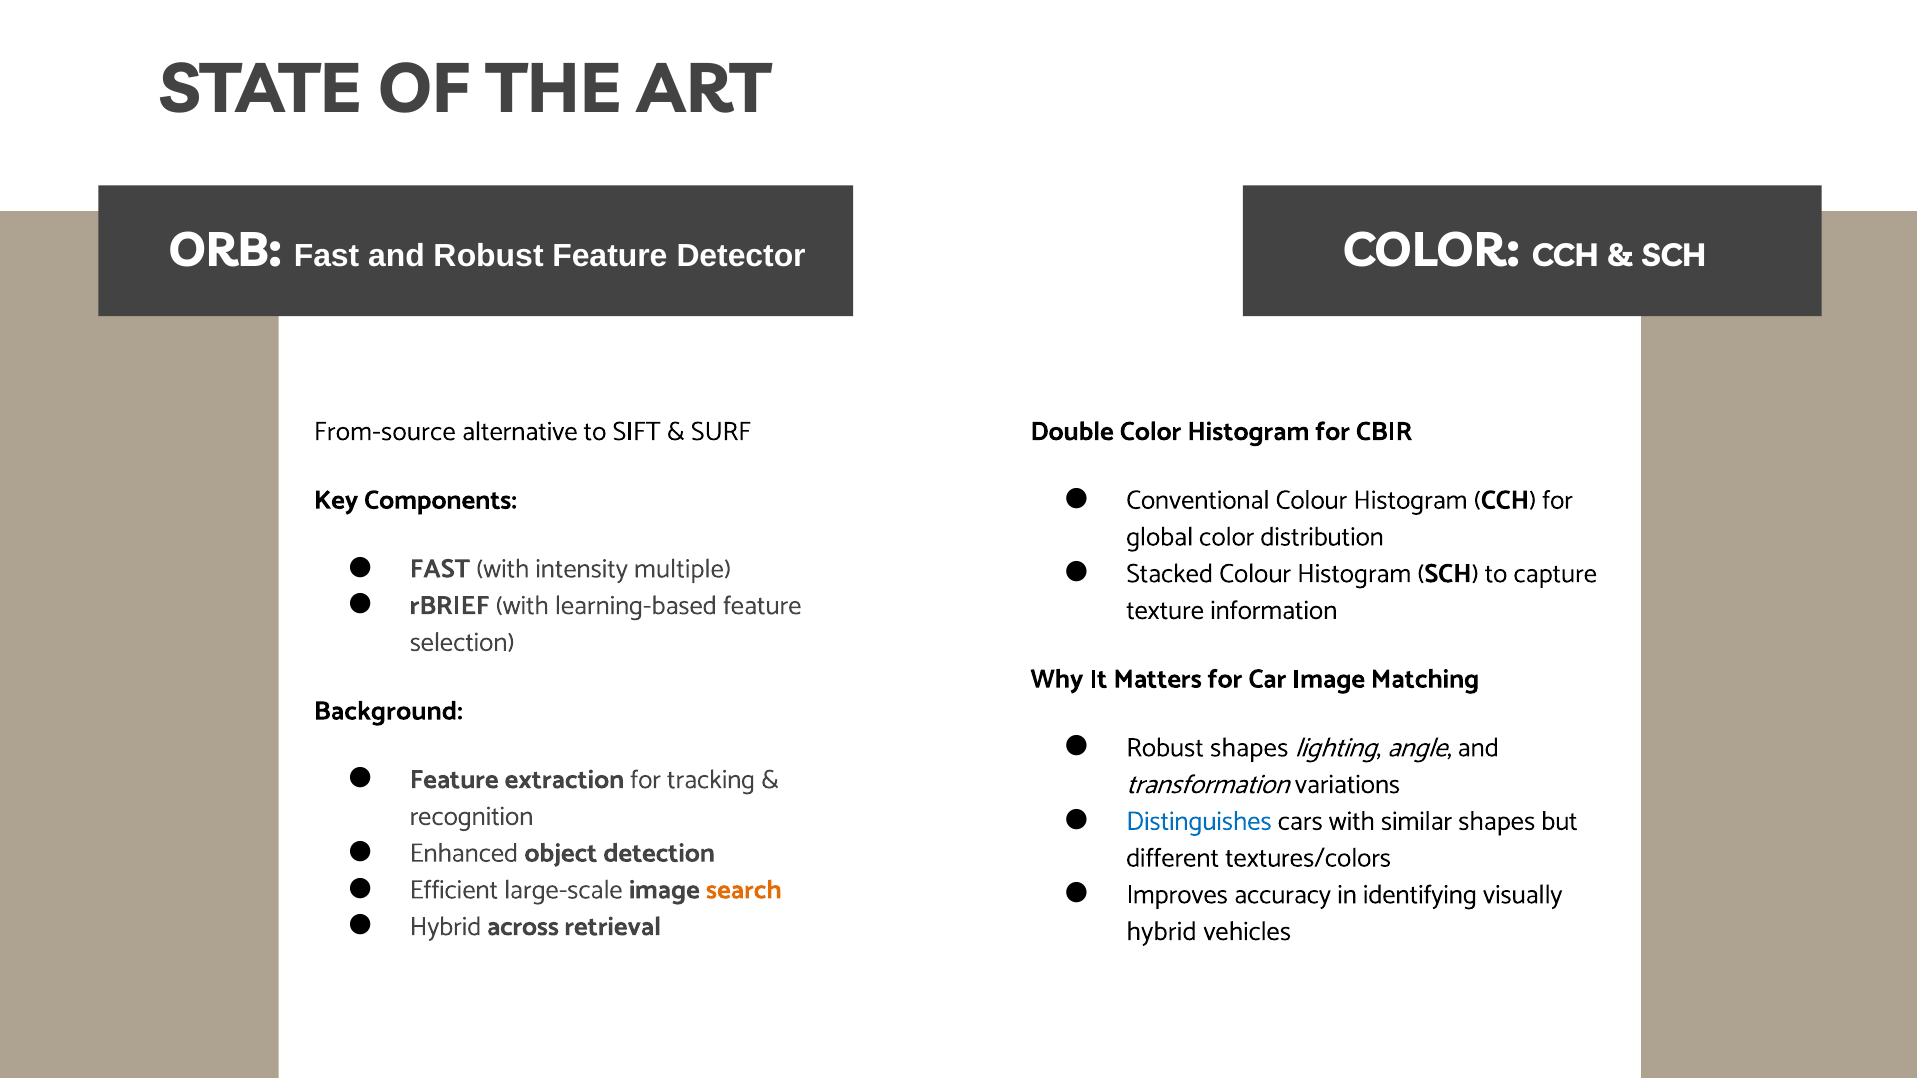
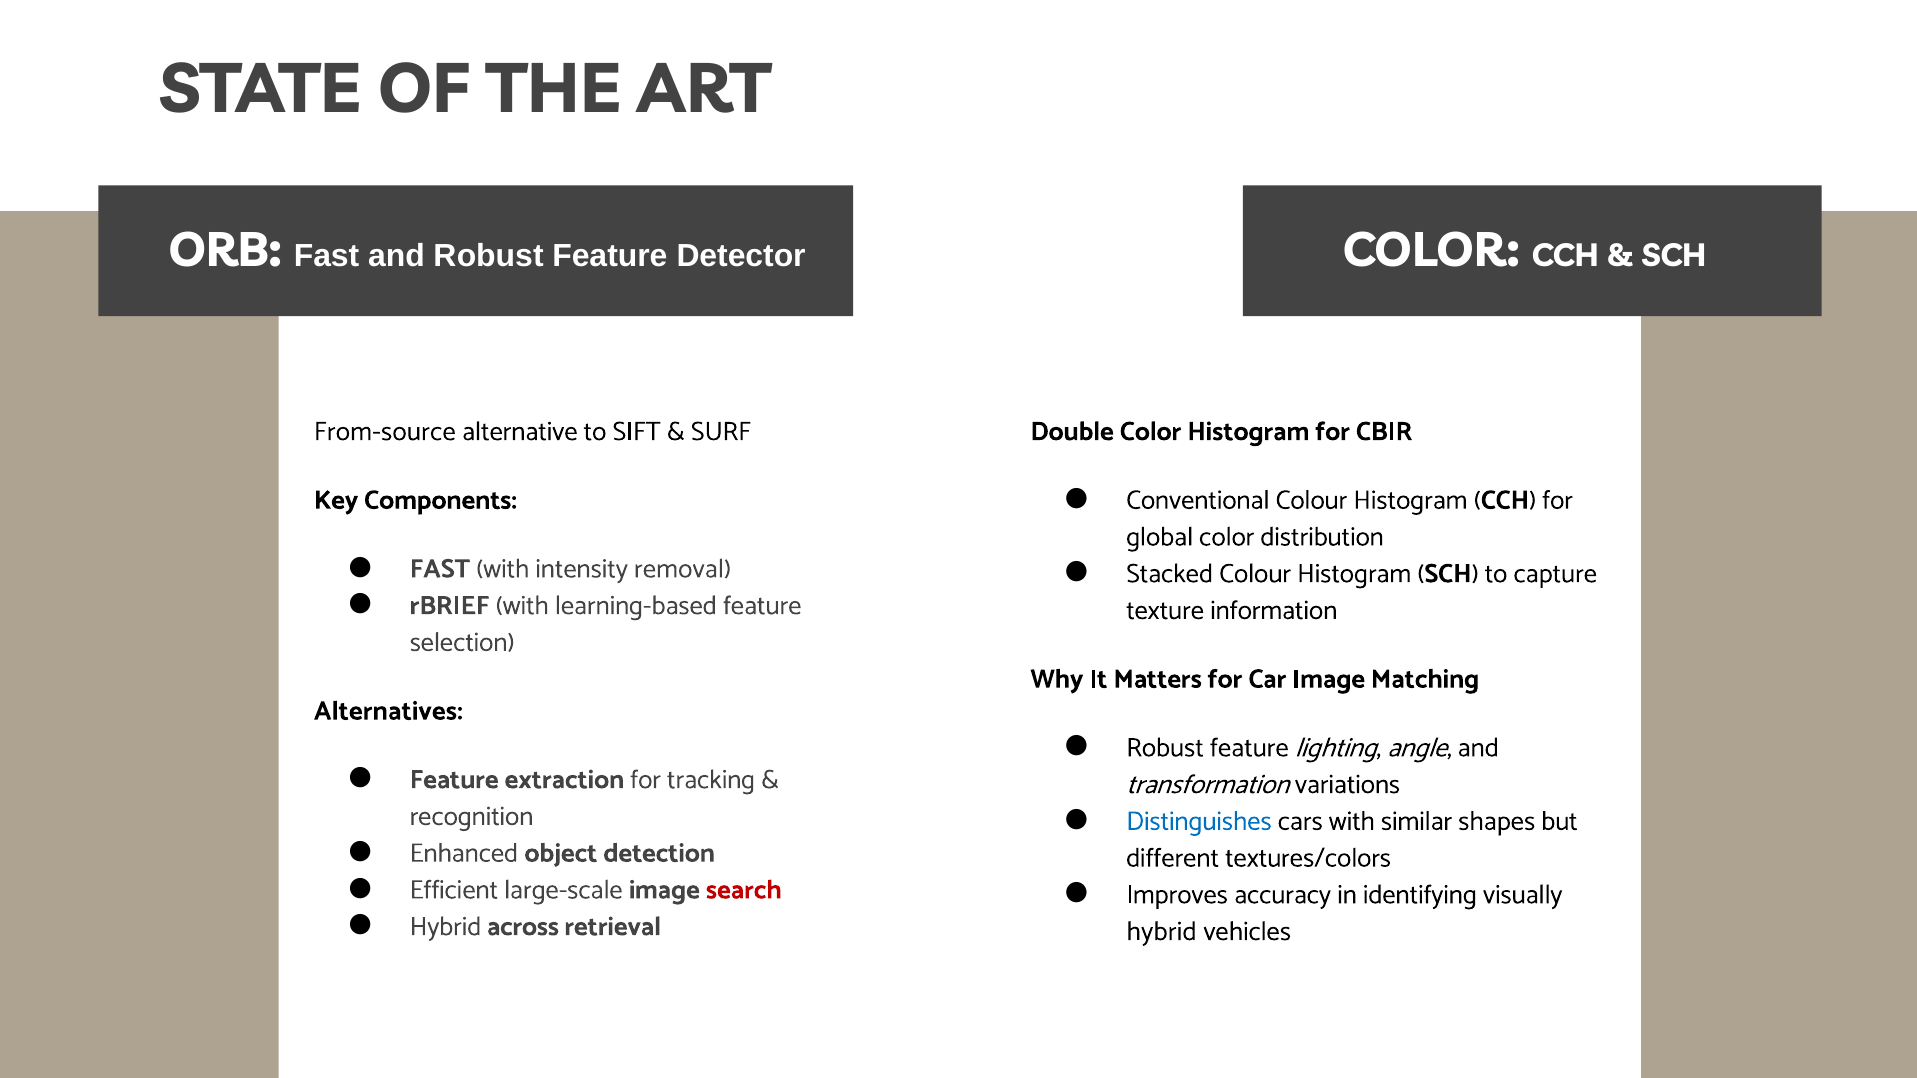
multiple: multiple -> removal (683, 569)
Background: Background -> Alternatives (388, 711)
shapes: shapes -> feature (1249, 748)
search colour: orange -> red (744, 890)
